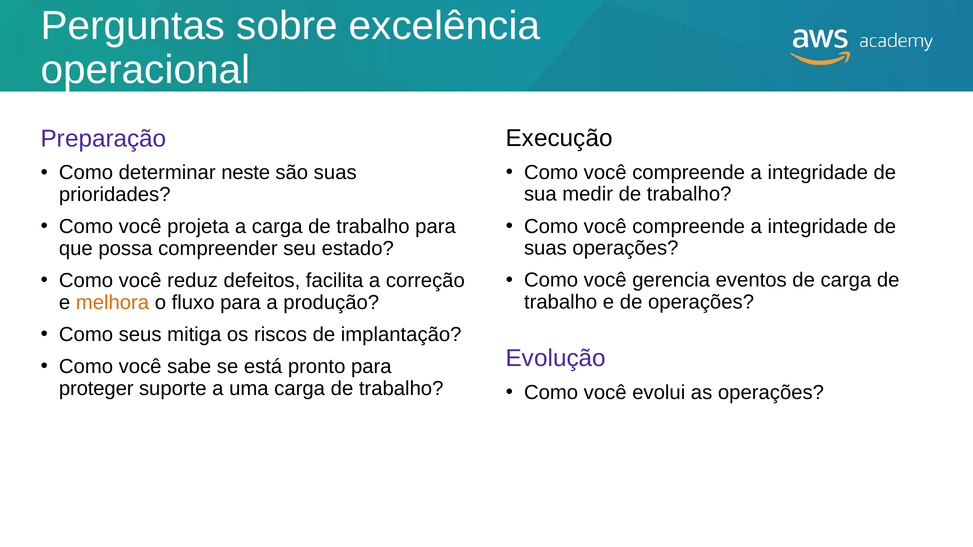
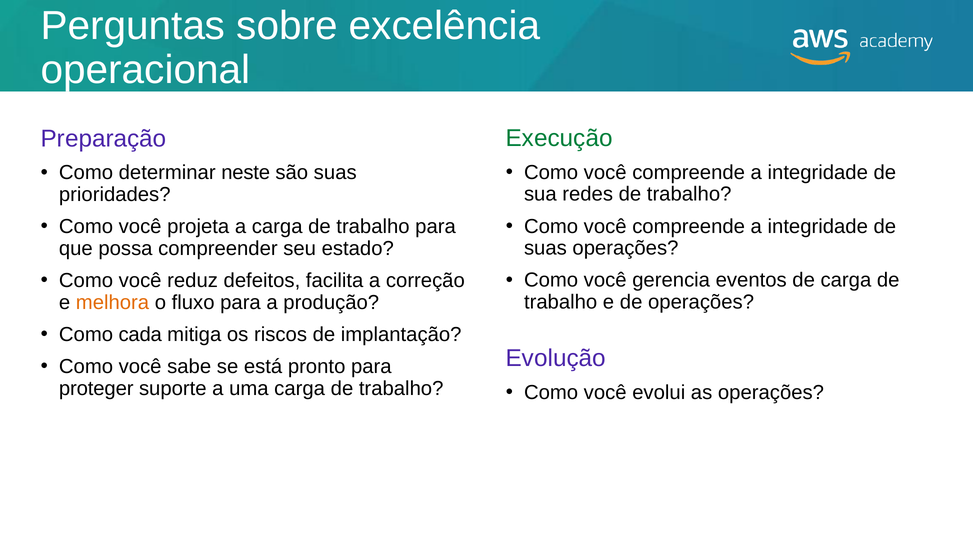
Execução colour: black -> green (559, 138)
medir: medir -> redes (588, 194)
seus: seus -> cada (140, 335)
